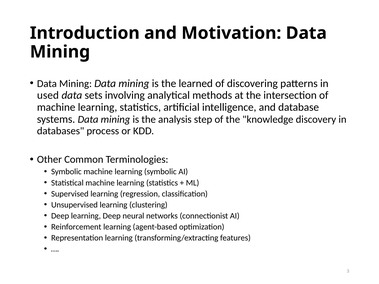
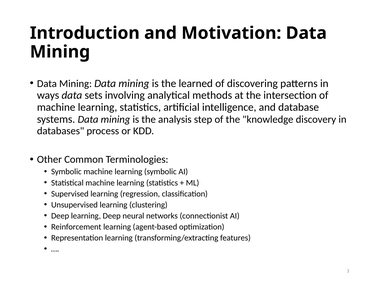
used: used -> ways (48, 95)
